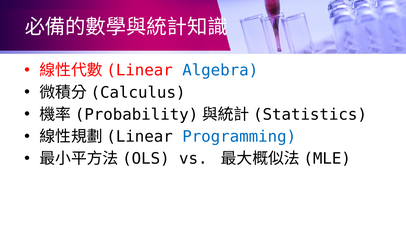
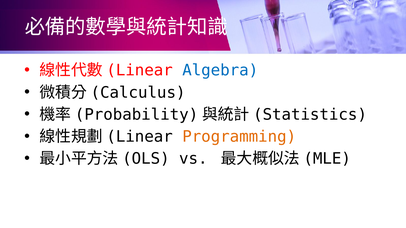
Programming colour: blue -> orange (239, 137)
